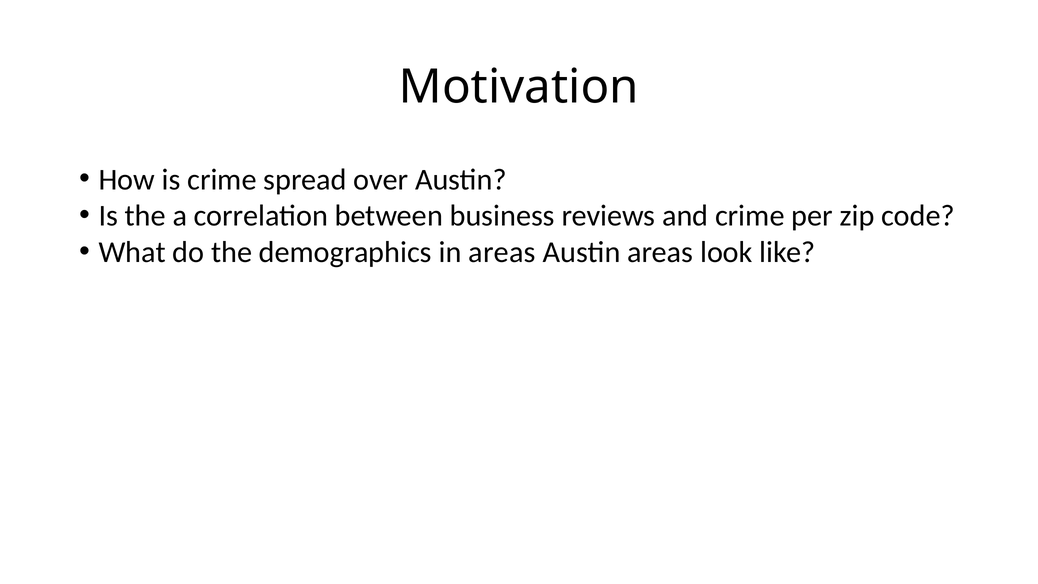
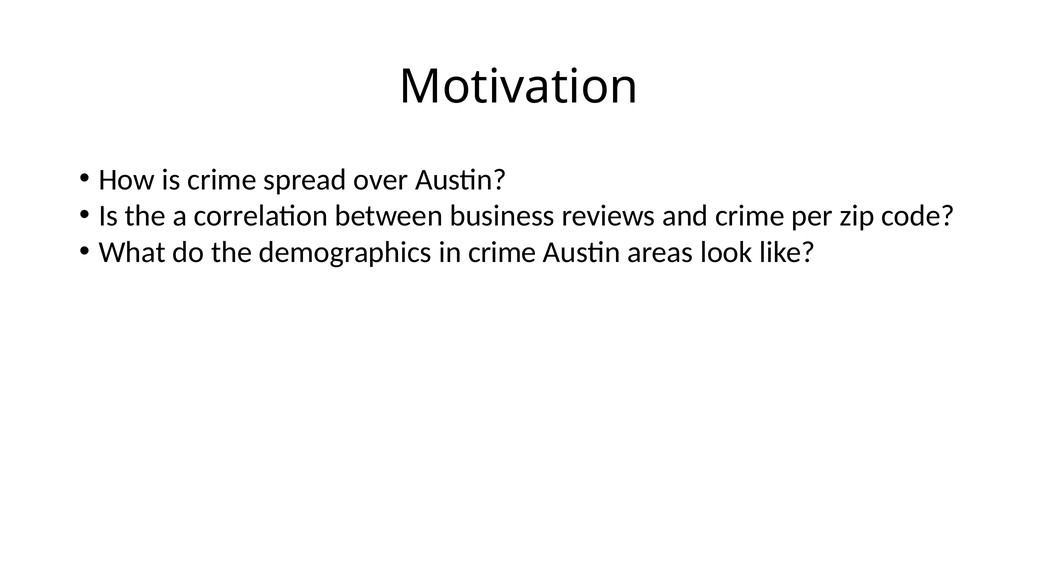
in areas: areas -> crime (502, 252)
